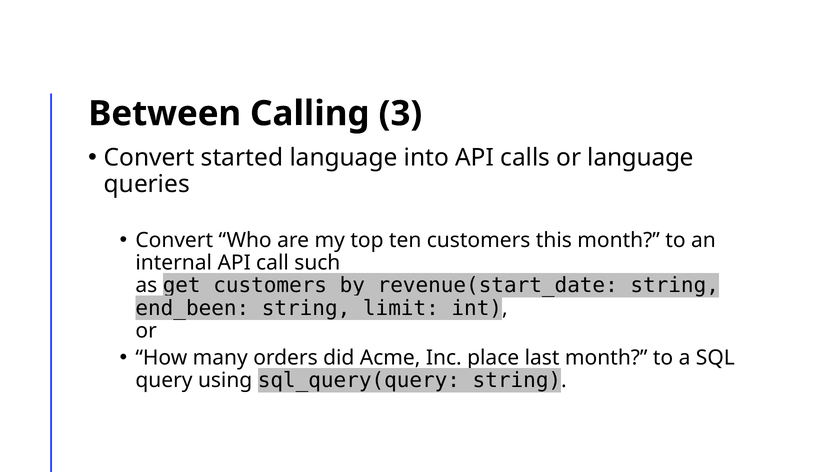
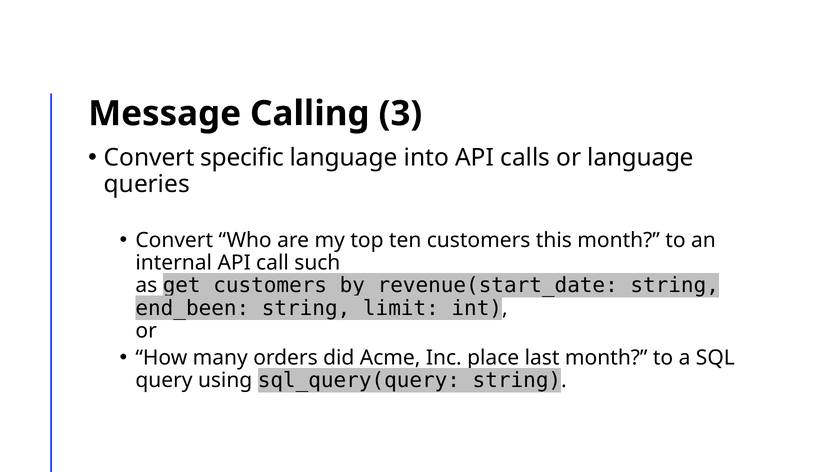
Between: Between -> Message (165, 114)
started: started -> specific (242, 158)
